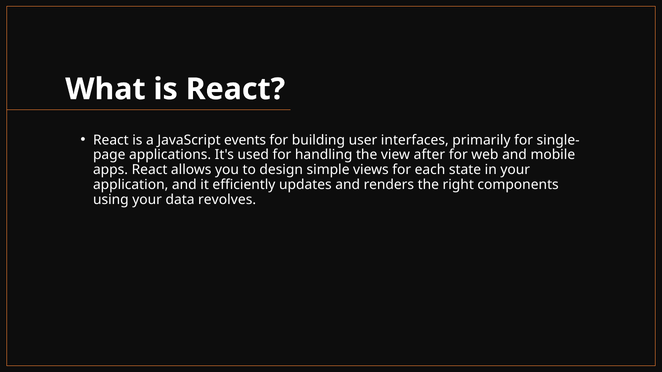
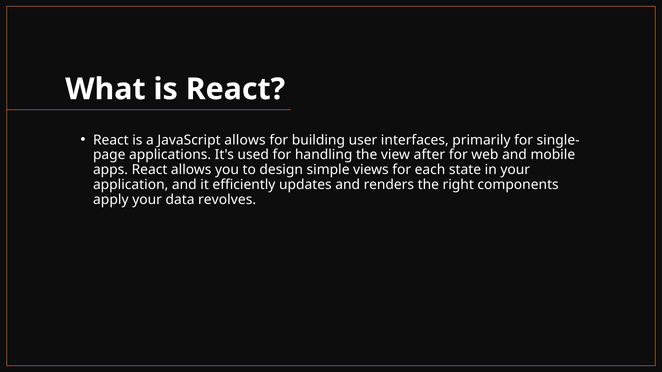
JavaScript events: events -> allows (245, 140)
using: using -> apply (111, 200)
